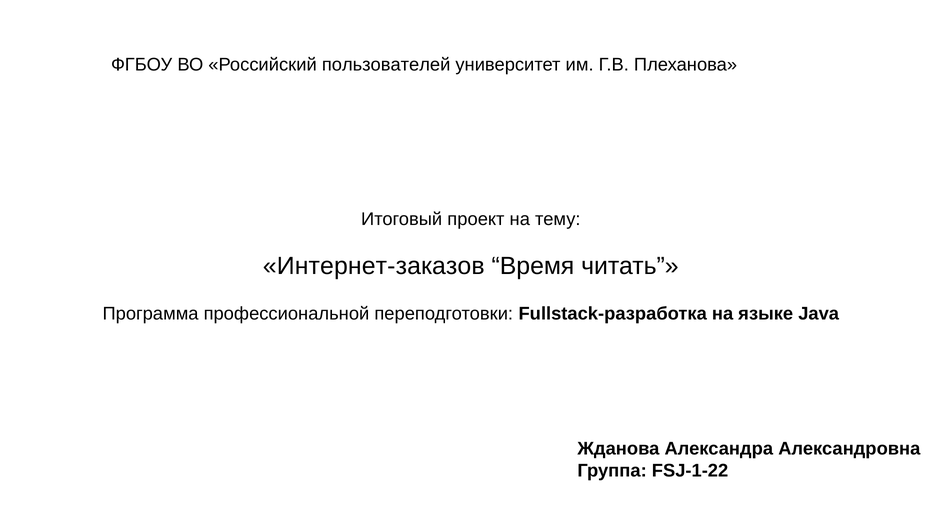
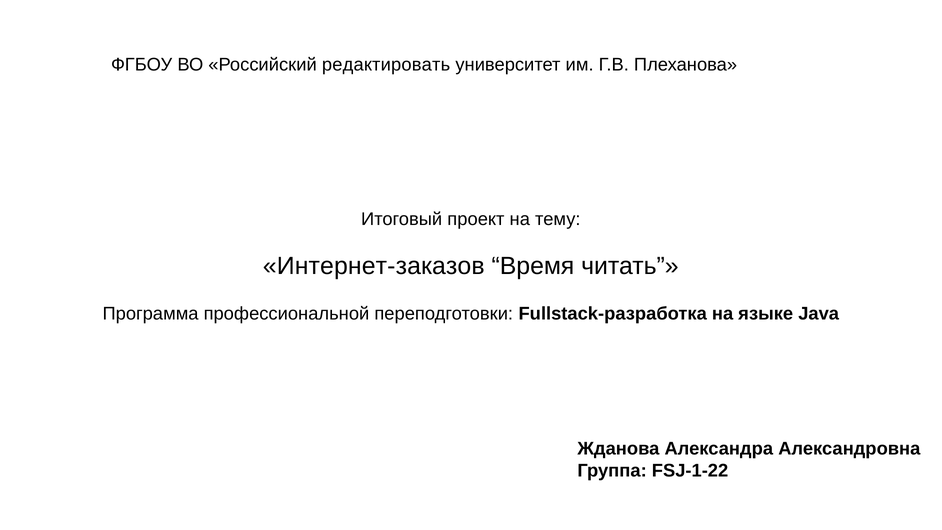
пользователей: пользователей -> редактировать (386, 65)
